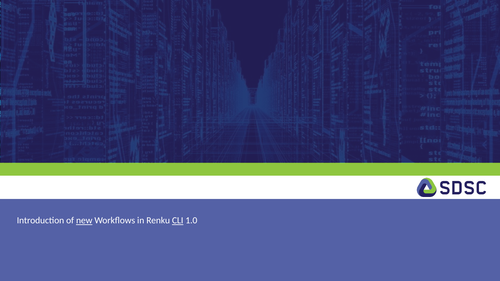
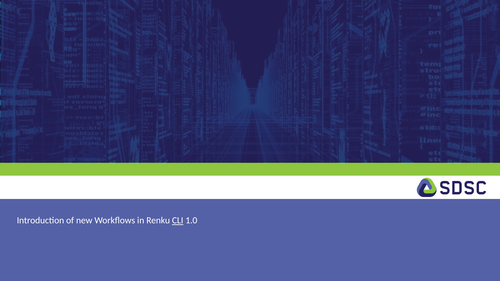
new underline: present -> none (84, 221)
